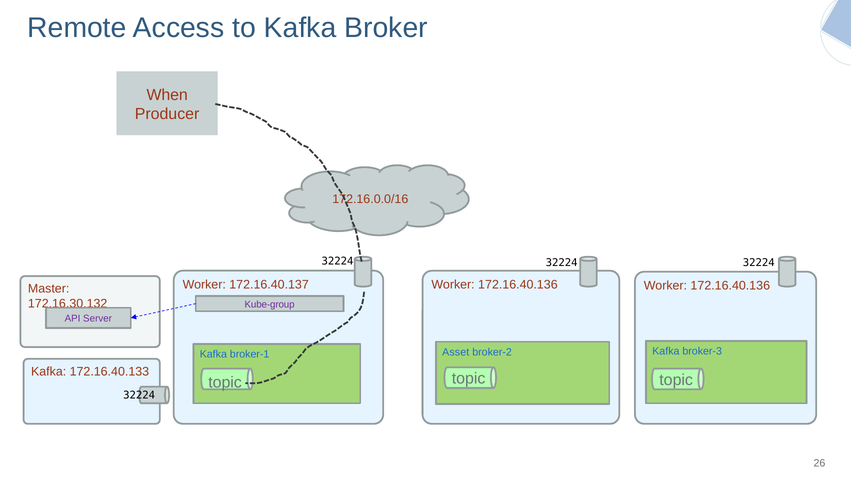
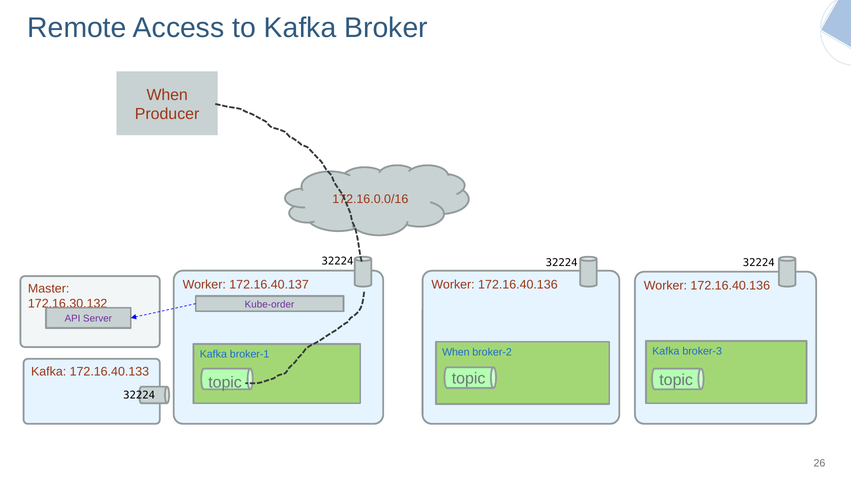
Kube-group: Kube-group -> Kube-order (269, 304)
Asset: Asset -> When (456, 352)
